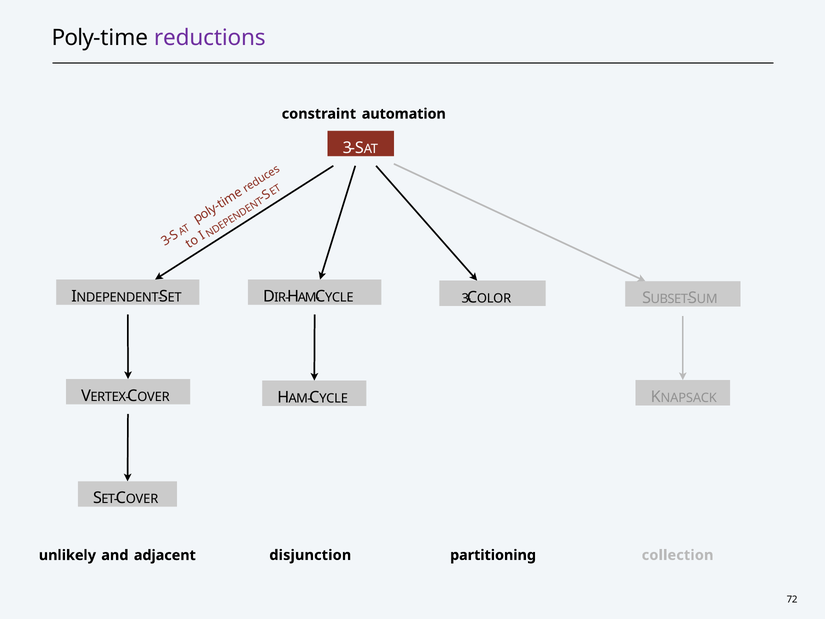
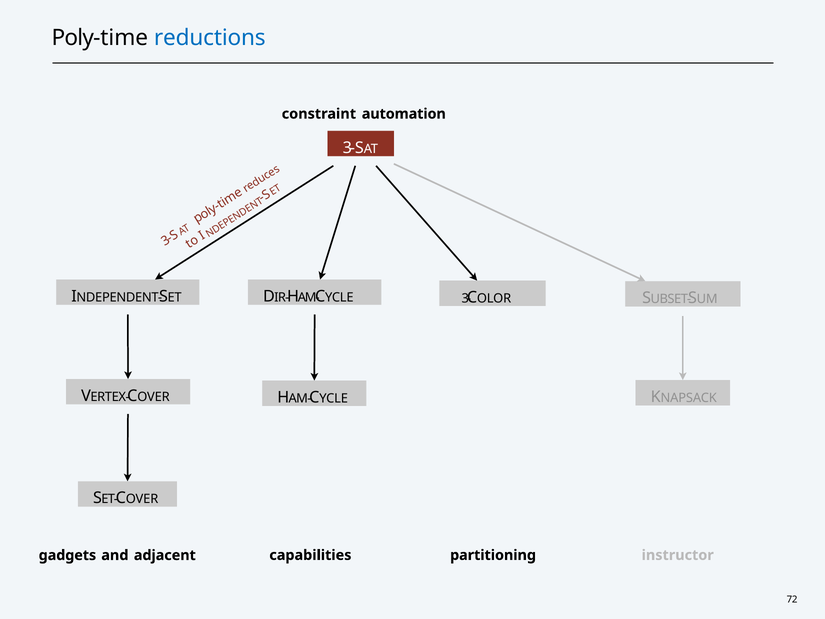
reductions colour: purple -> blue (210, 38)
disjunction: disjunction -> capabilities (310, 555)
collection: collection -> instructor (678, 555)
unlikely: unlikely -> gadgets (67, 555)
